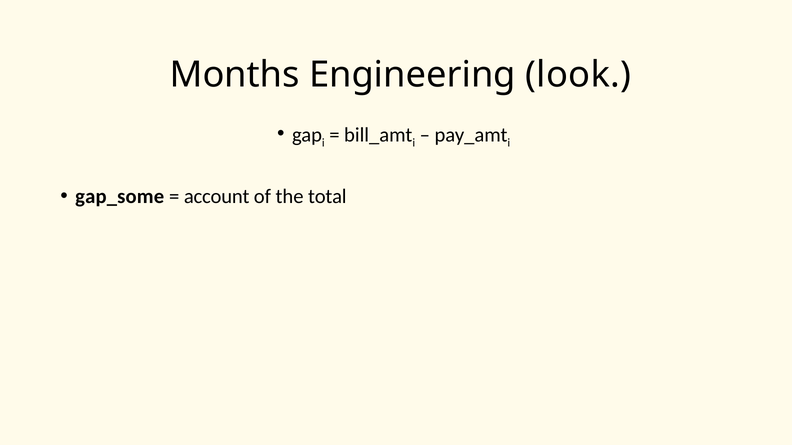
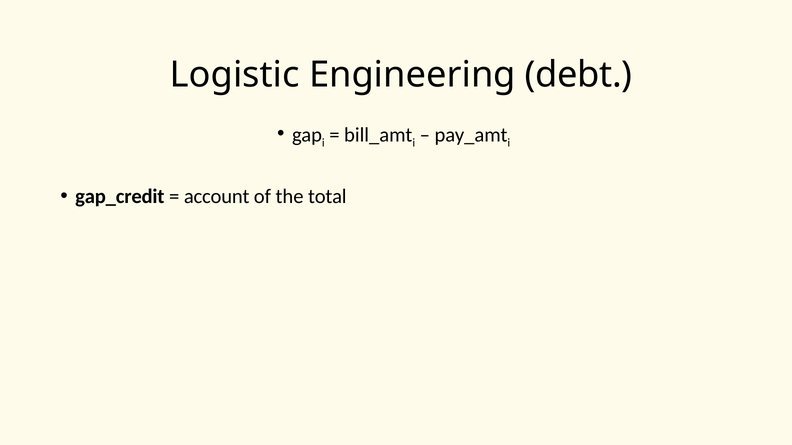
Months: Months -> Logistic (235, 75)
look: look -> debt (579, 75)
gap_some: gap_some -> gap_credit (120, 197)
